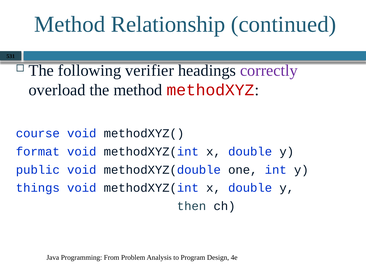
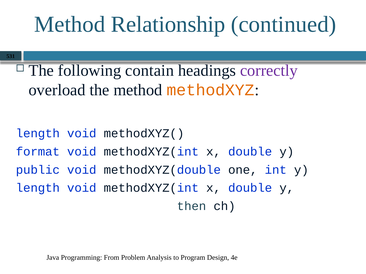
verifier: verifier -> contain (150, 71)
methodXYZ colour: red -> orange (211, 90)
course: course -> length (38, 134)
things: things -> length (38, 188)
